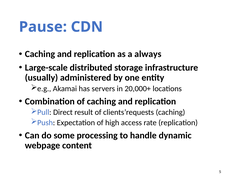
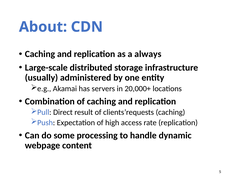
Pause: Pause -> About (43, 27)
